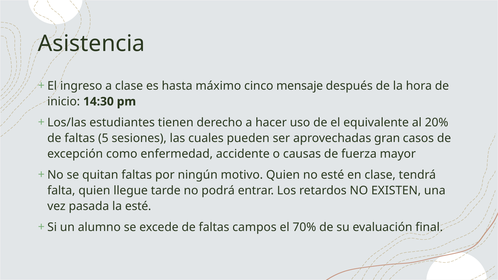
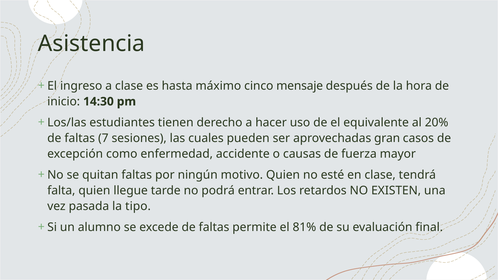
5: 5 -> 7 (103, 138)
la esté: esté -> tipo (138, 206)
campos: campos -> permite (255, 227)
70%: 70% -> 81% (304, 227)
